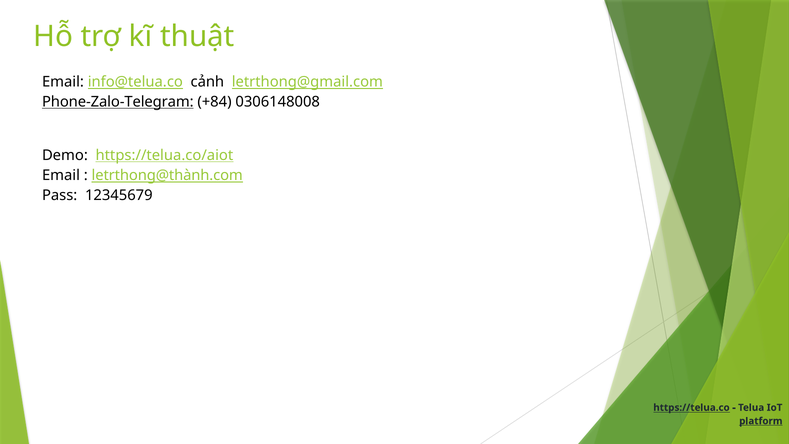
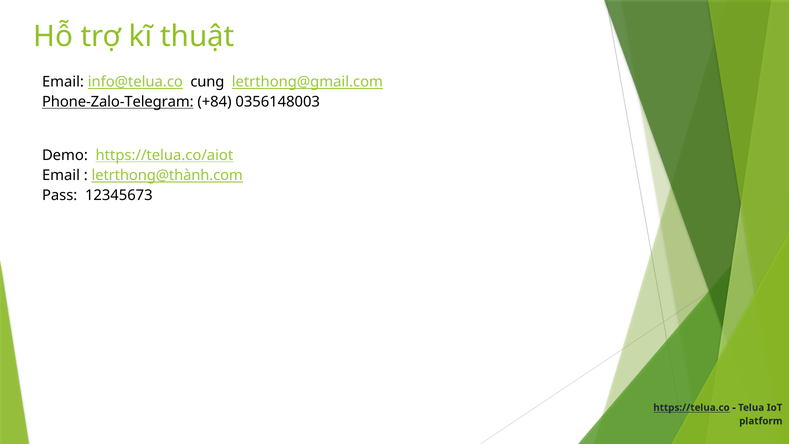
cảnh: cảnh -> cung (207, 82)
0306148008: 0306148008 -> 0356148003 (278, 102)
12345679: 12345679 -> 12345673 (119, 195)
platform underline: present -> none (761, 421)
